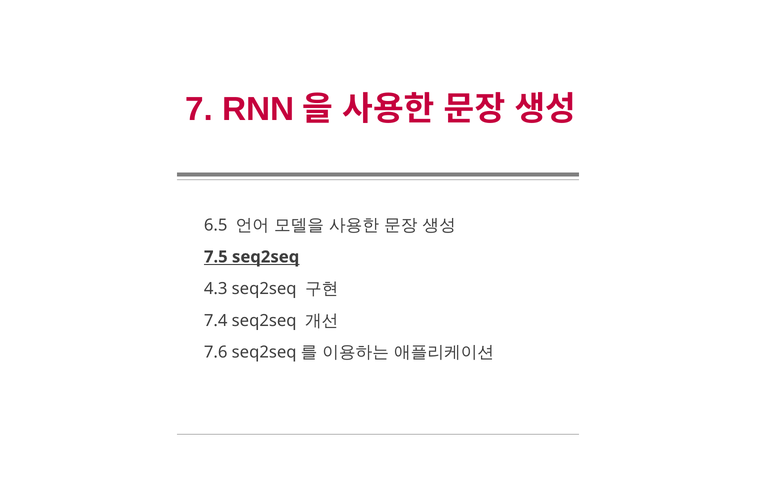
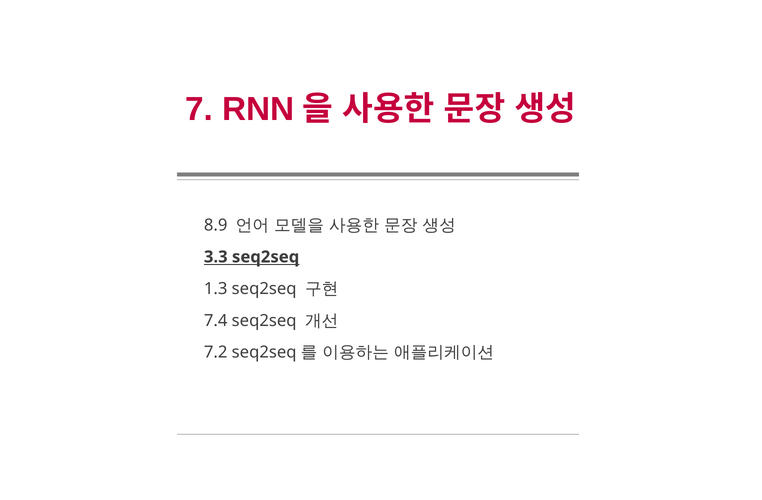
6.5: 6.5 -> 8.9 (216, 225)
7.5: 7.5 -> 3.3 (216, 257)
4.3: 4.3 -> 1.3 (216, 289)
7.6: 7.6 -> 7.2 (216, 353)
